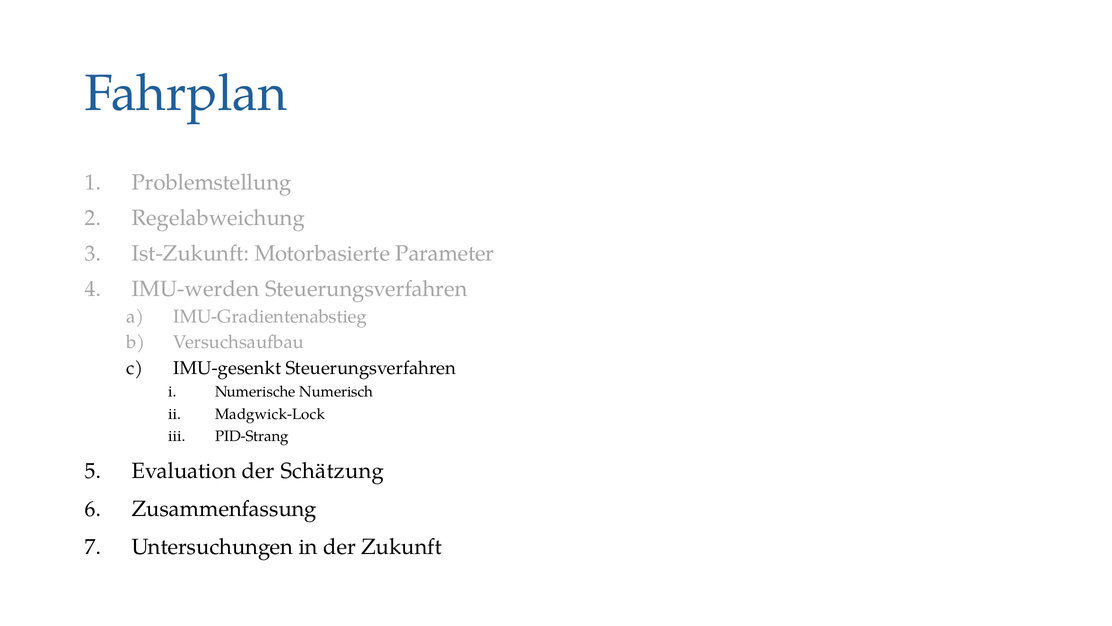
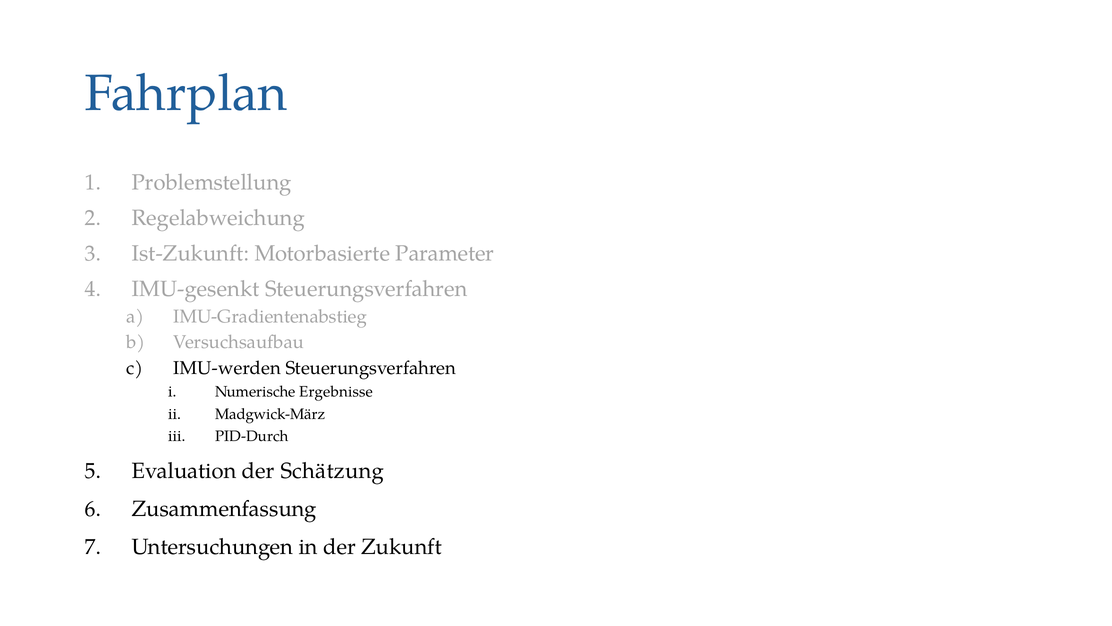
IMU-werden: IMU-werden -> IMU-gesenkt (196, 289)
IMU-gesenkt: IMU-gesenkt -> IMU-werden (227, 368)
Numerisch: Numerisch -> Ergebnisse (336, 392)
Madgwick-Lock: Madgwick-Lock -> Madgwick-März (270, 414)
PID-Strang: PID-Strang -> PID-Durch (252, 436)
